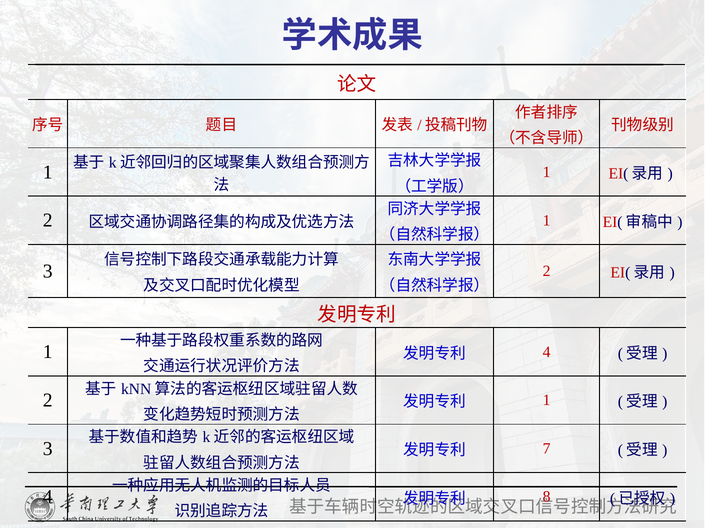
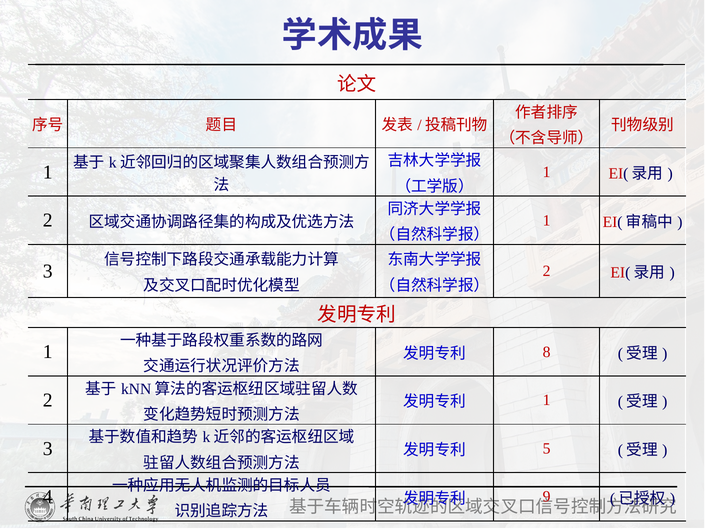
4: 4 -> 8 (547, 352)
7: 7 -> 5 (547, 448)
8: 8 -> 9 (547, 497)
